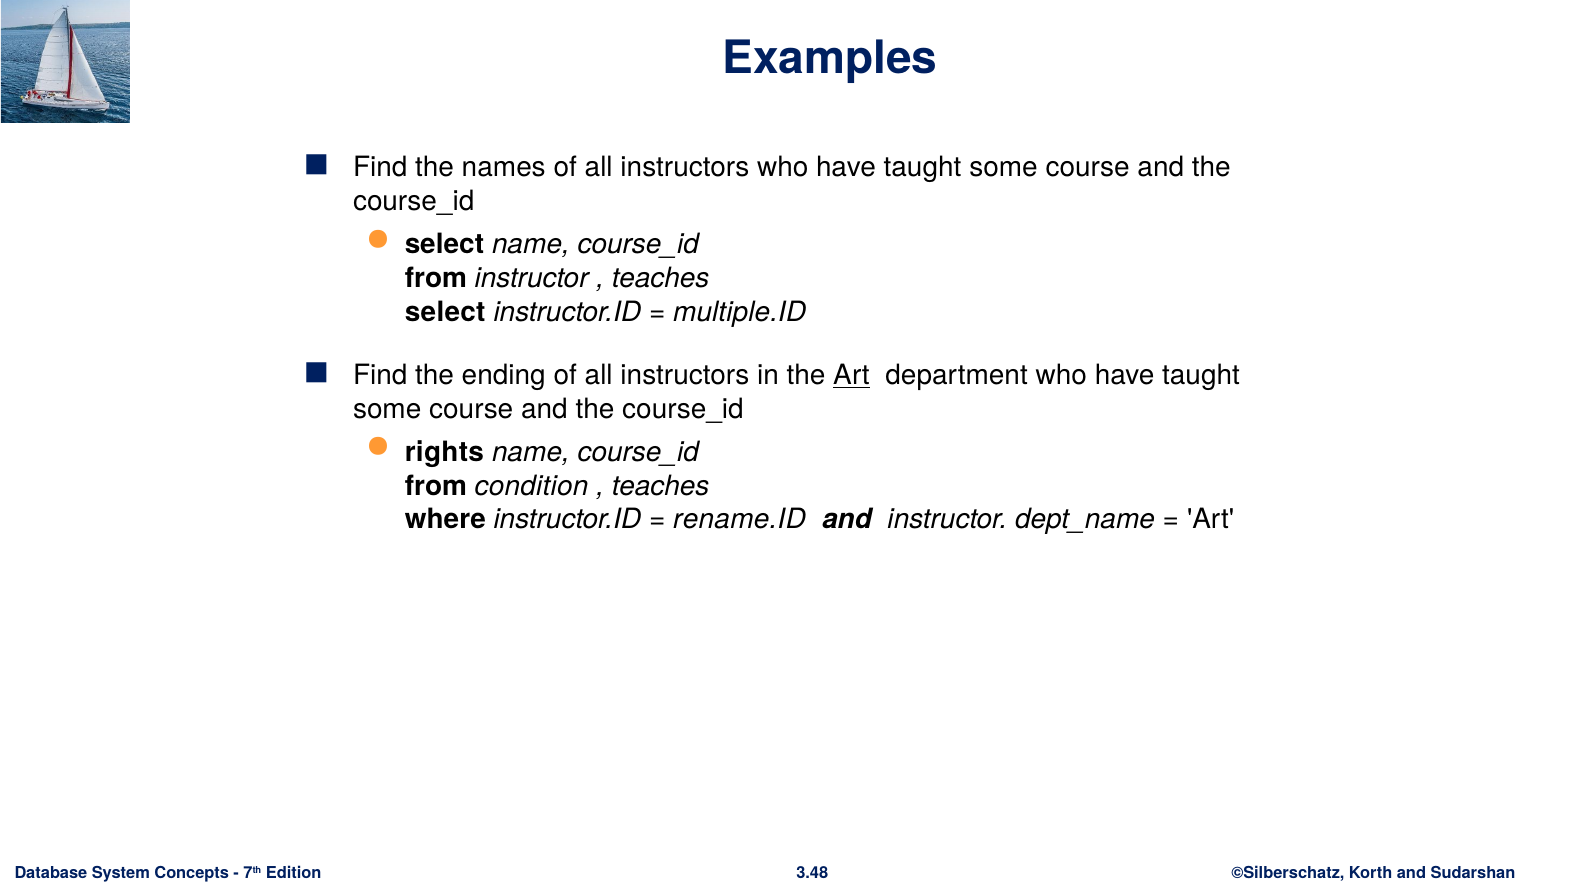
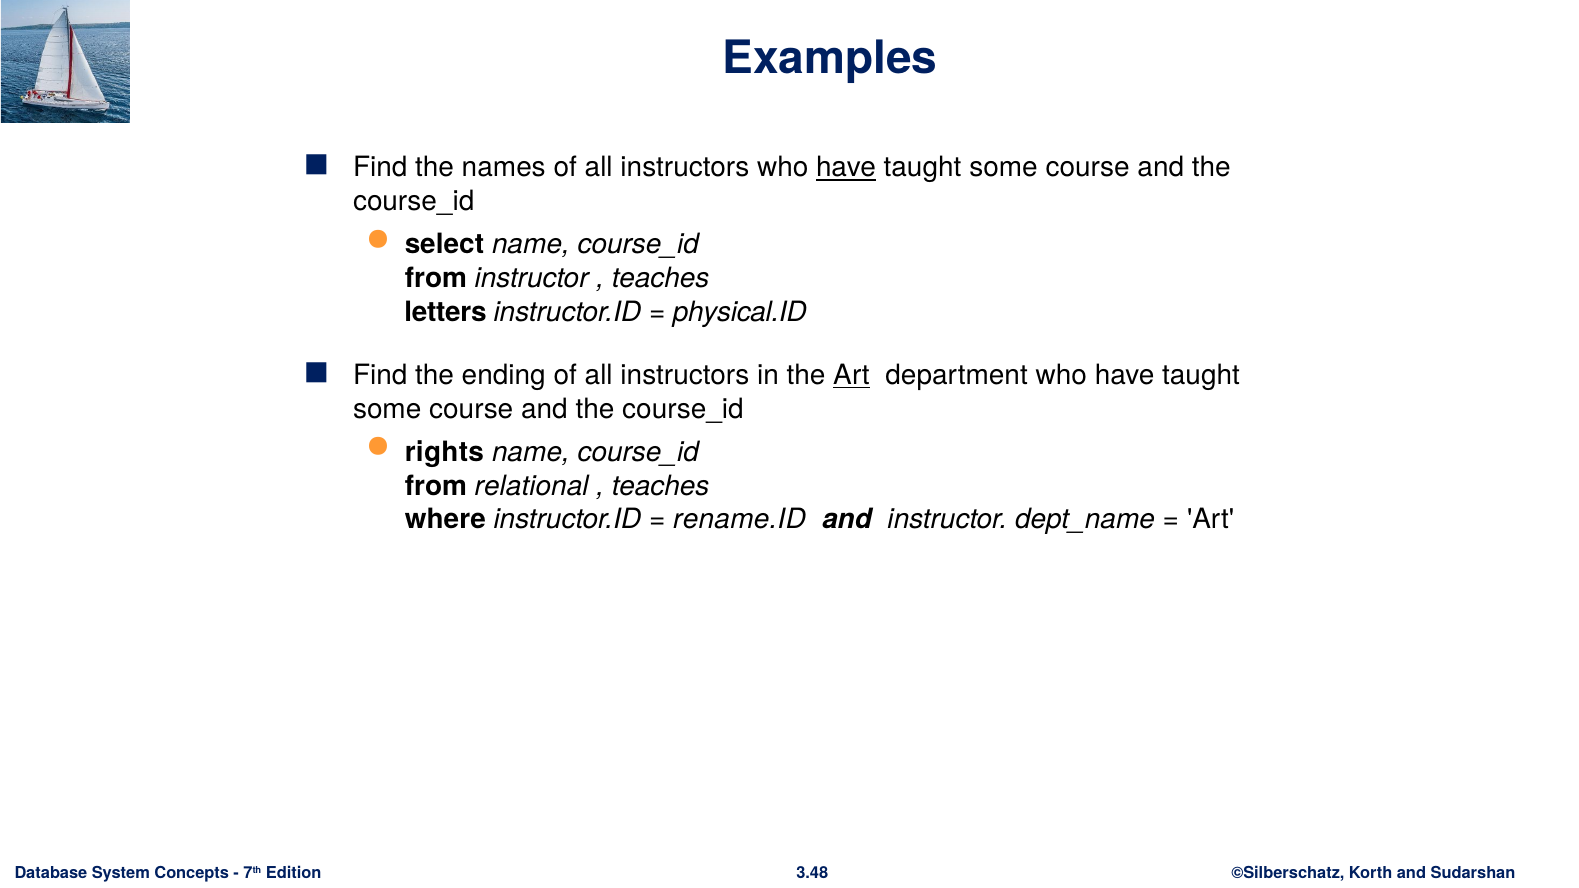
have underline: none -> present (846, 168)
select: select -> letters (445, 312)
multiple.ID: multiple.ID -> physical.ID (740, 312)
condition: condition -> relational (532, 486)
